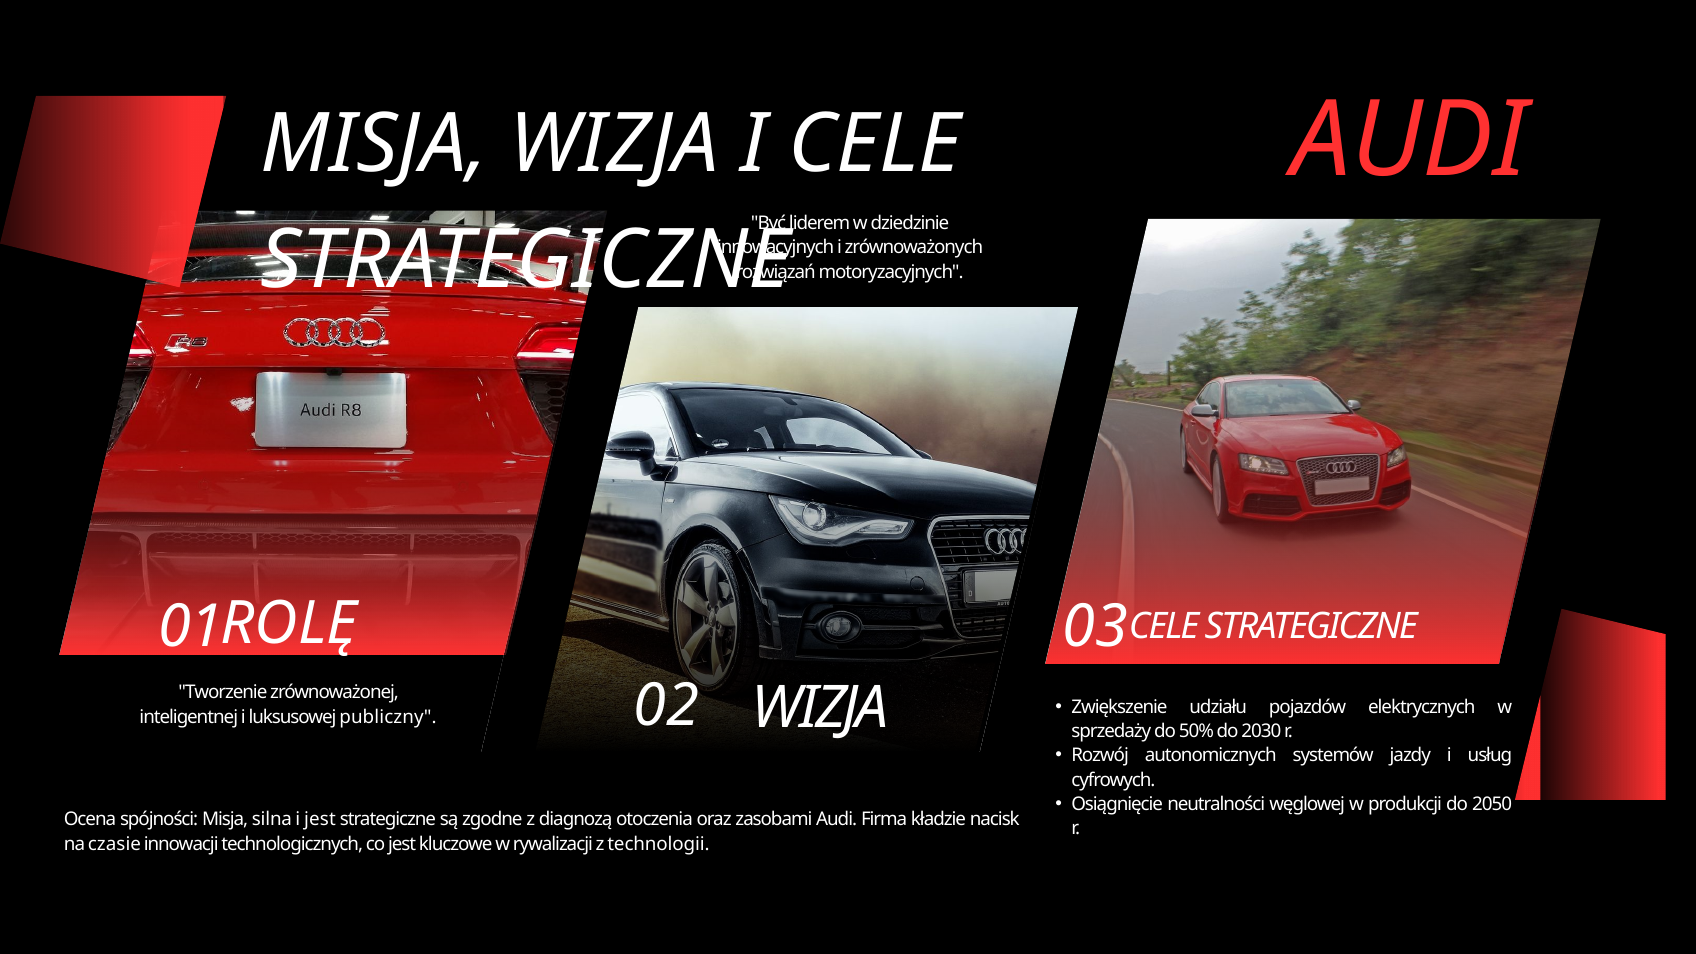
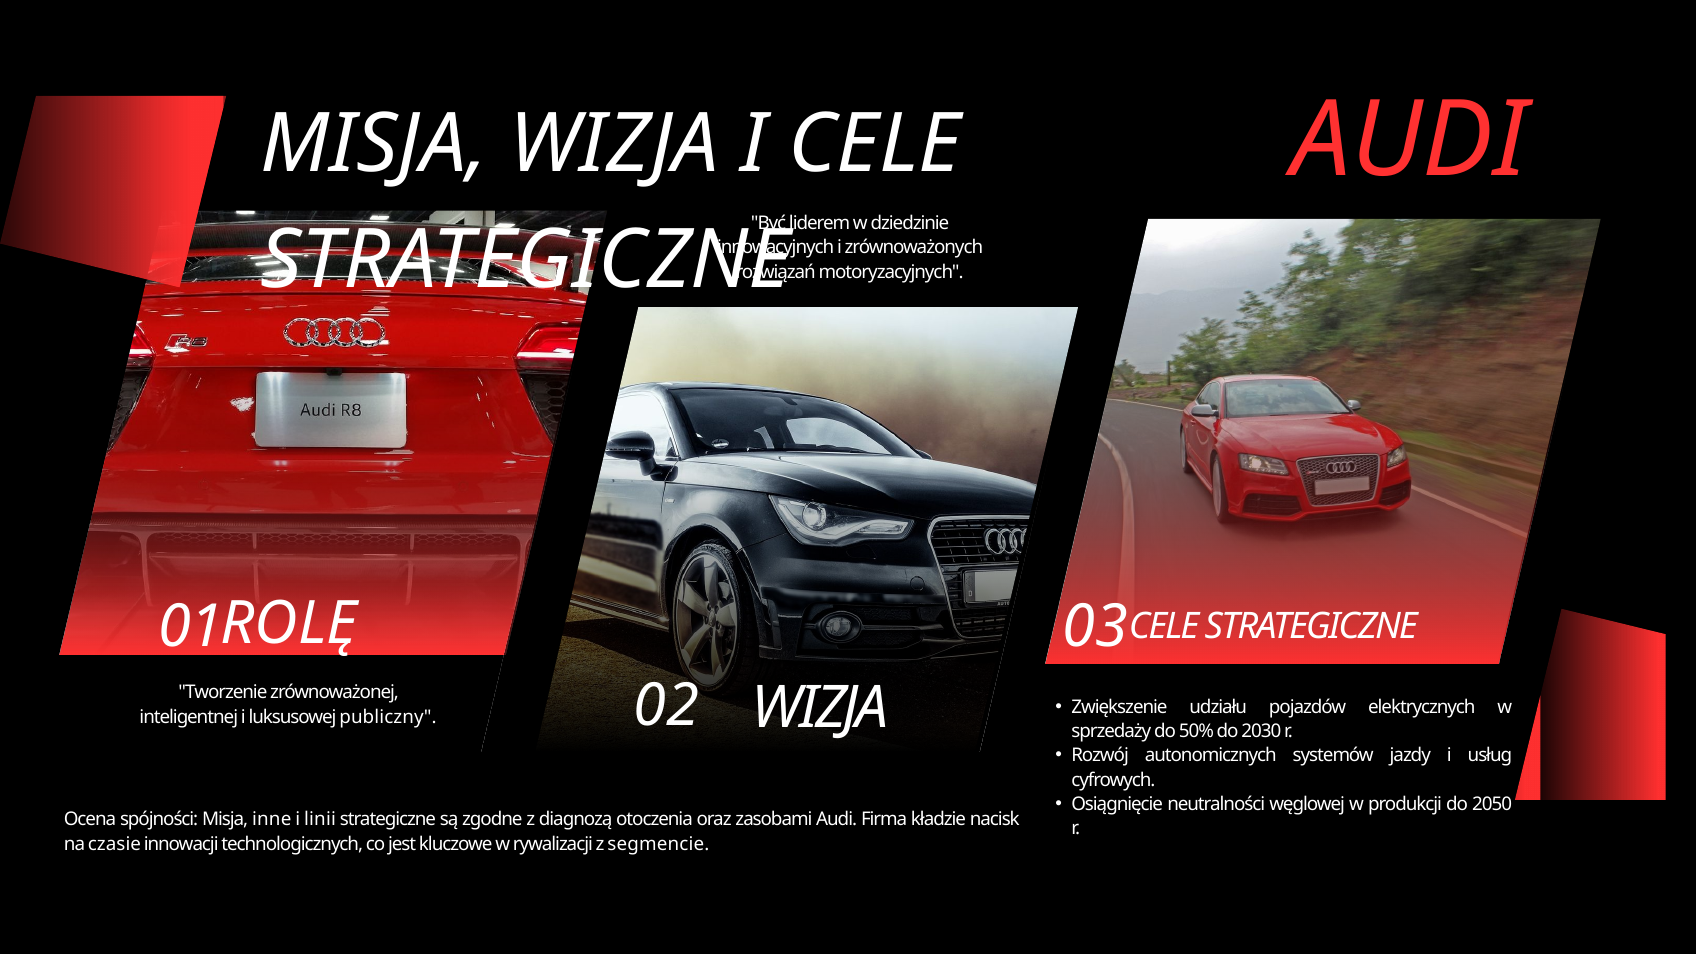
silna: silna -> inne (272, 820)
i jest: jest -> linii (320, 820)
technologii: technologii -> segmencie (658, 844)
